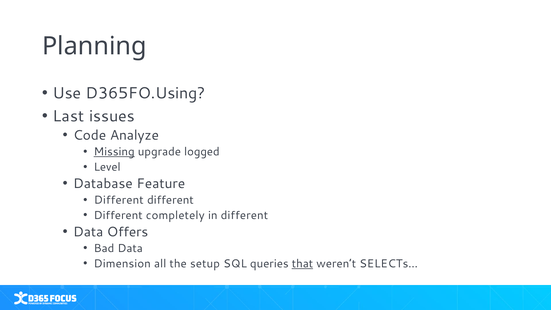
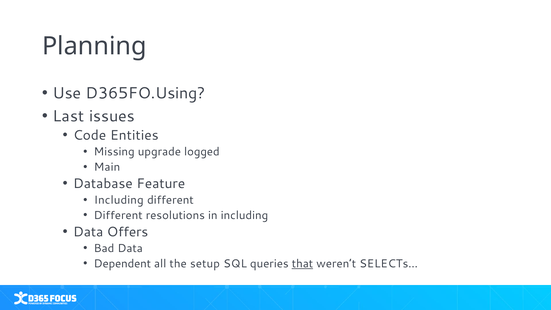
Analyze: Analyze -> Entities (134, 135)
Missing underline: present -> none (114, 152)
Level: Level -> Main (107, 167)
Different: Different -> Including (119, 200)
completely: completely -> resolutions (175, 215)
in different: different -> including (244, 215)
Dimension: Dimension -> Dependent (122, 264)
